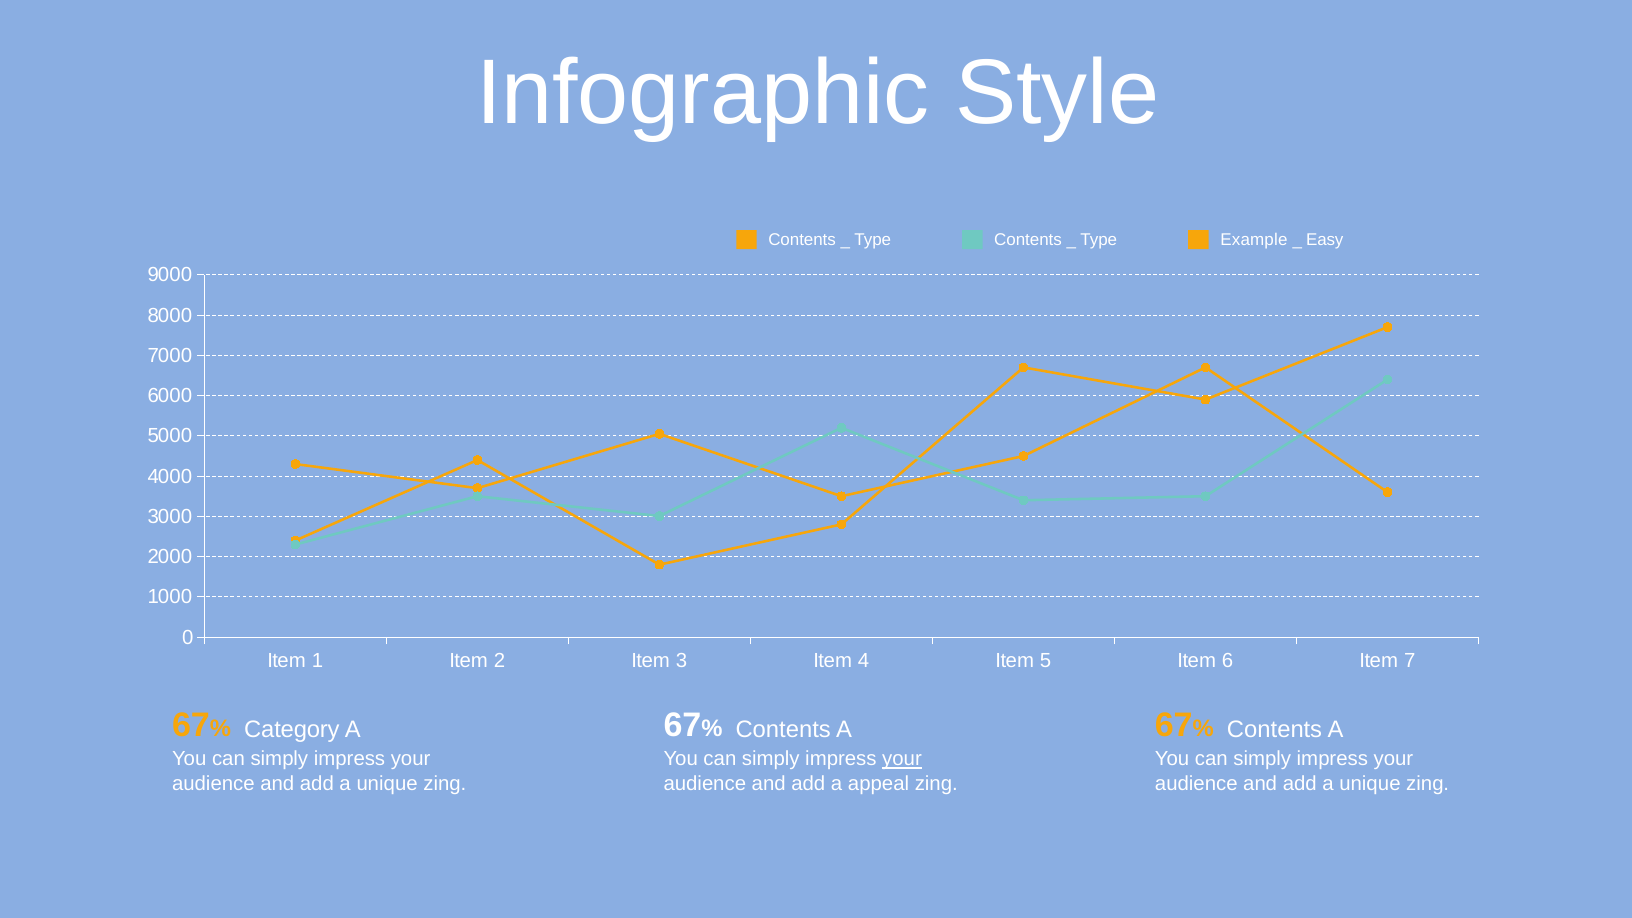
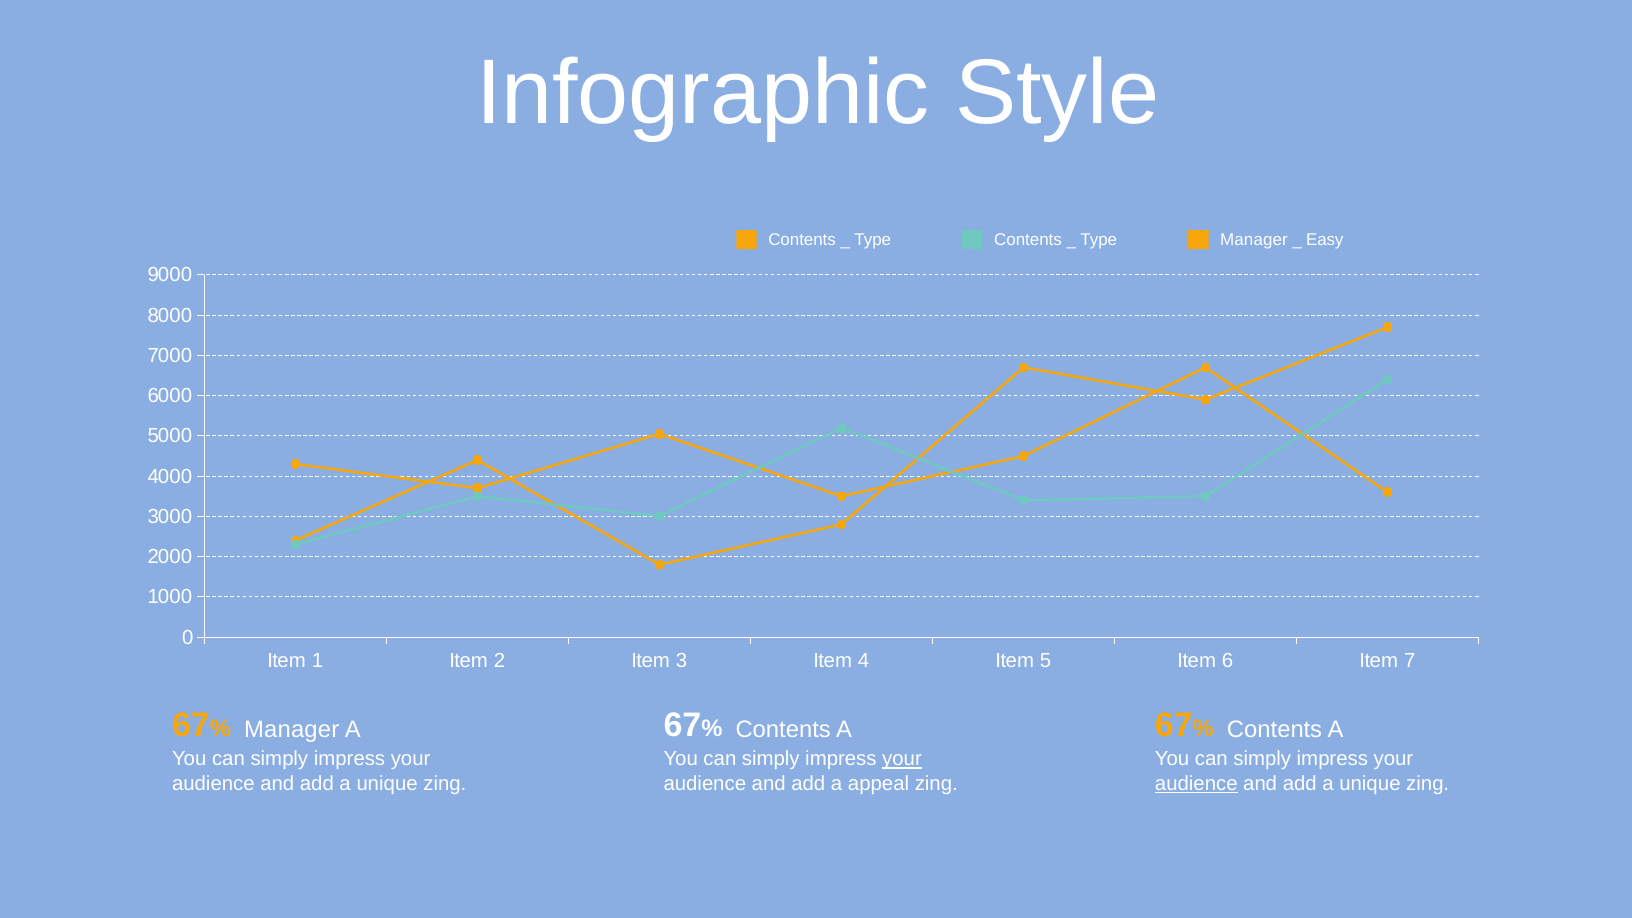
Type Example: Example -> Manager (1254, 240)
Category: Category -> Manager (292, 730)
audience underline: none -> present (1196, 784)
